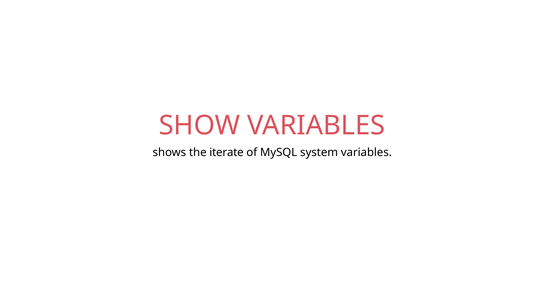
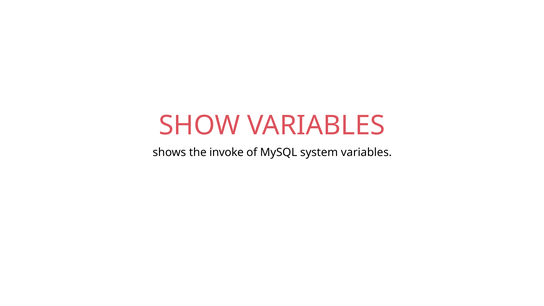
iterate: iterate -> invoke (227, 152)
